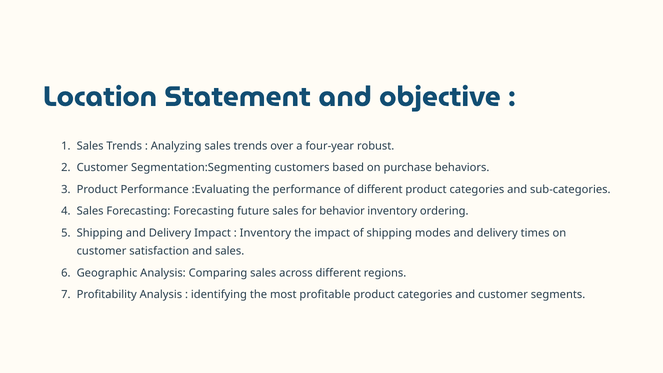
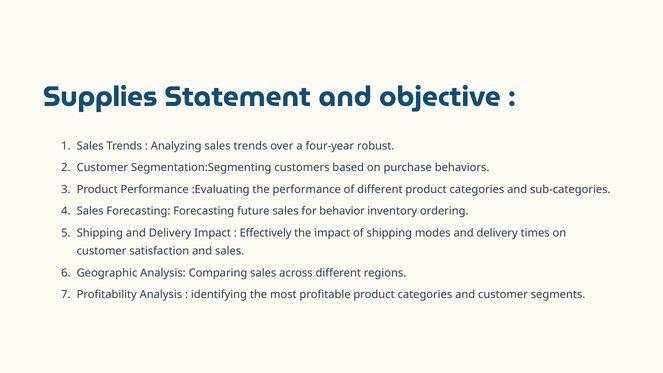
Location: Location -> Supplies (100, 97)
Inventory: Inventory -> Effectively (266, 233)
